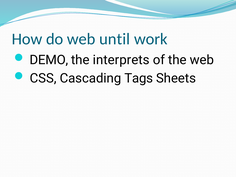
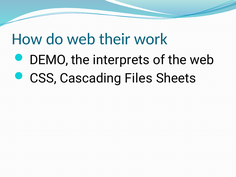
until: until -> their (115, 39)
Tags: Tags -> Files (139, 78)
